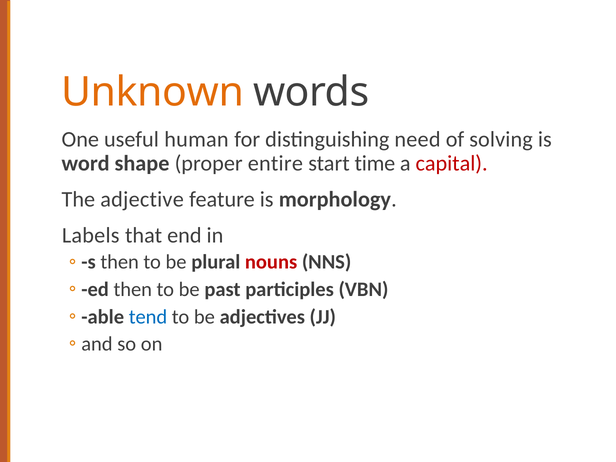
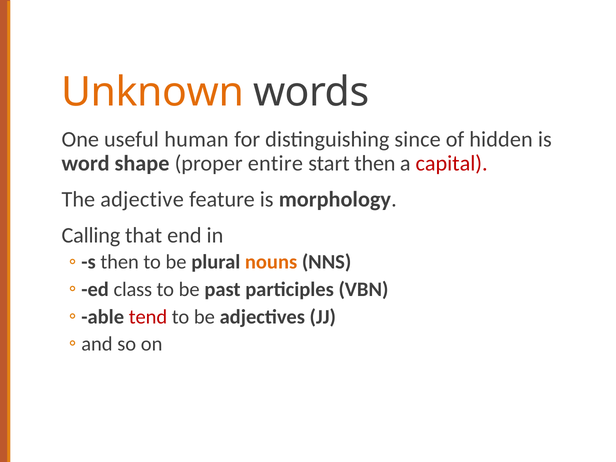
need: need -> since (418, 139)
solving: solving -> hidden (501, 139)
start time: time -> then (375, 163)
Labels: Labels -> Calling (91, 236)
nouns colour: red -> orange (271, 262)
then: then -> class (133, 289)
tend colour: blue -> red (148, 317)
